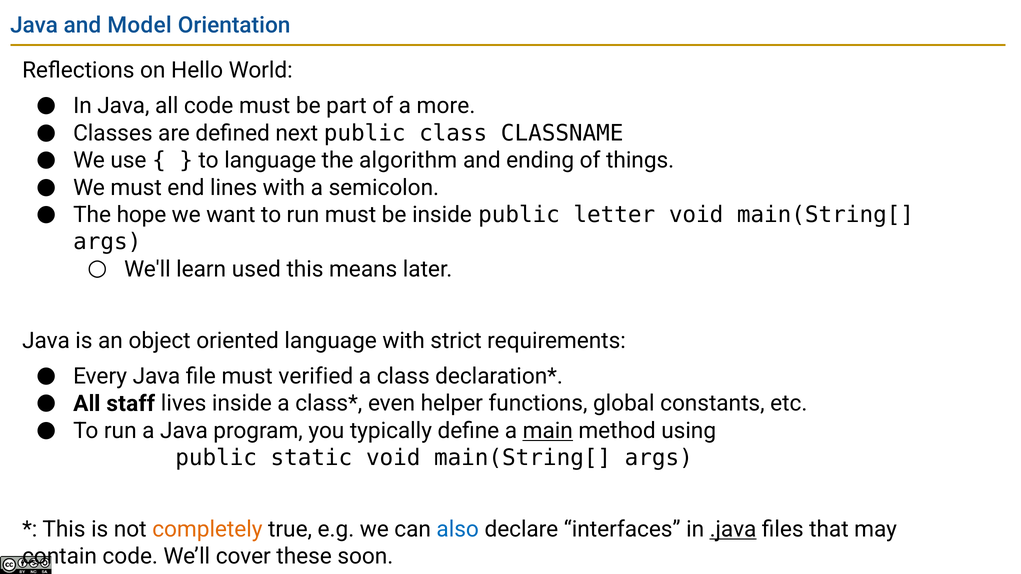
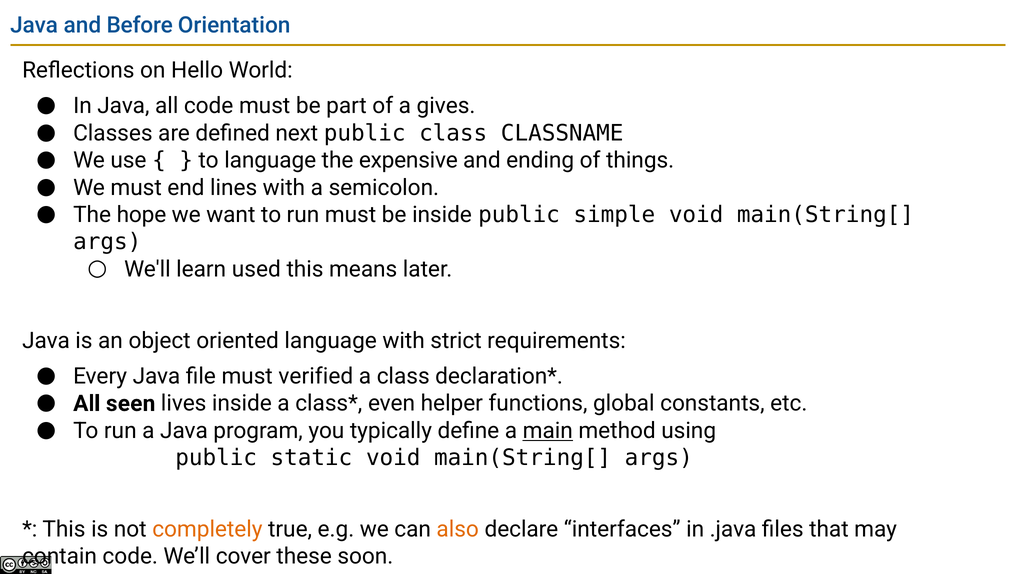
Model: Model -> Before (140, 25)
more: more -> gives (446, 106)
algorithm: algorithm -> expensive (408, 160)
letter: letter -> simple (614, 215)
staff: staff -> seen (131, 404)
also colour: blue -> orange (458, 530)
.java underline: present -> none (733, 530)
